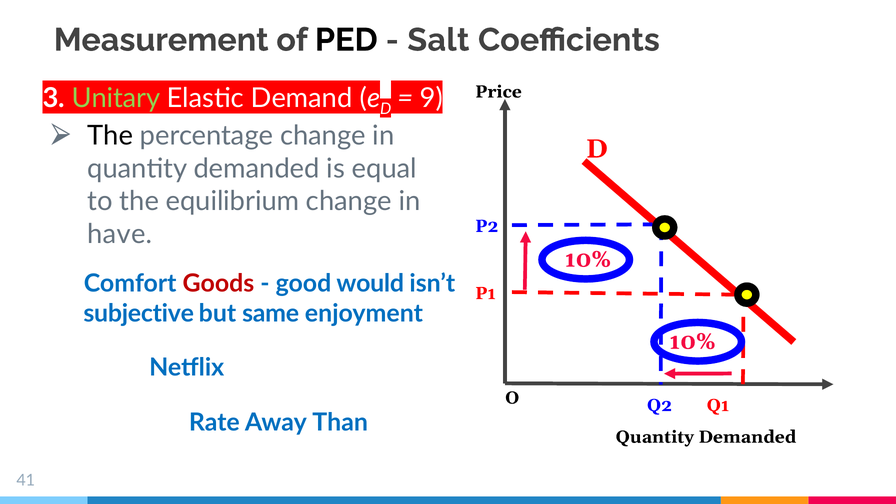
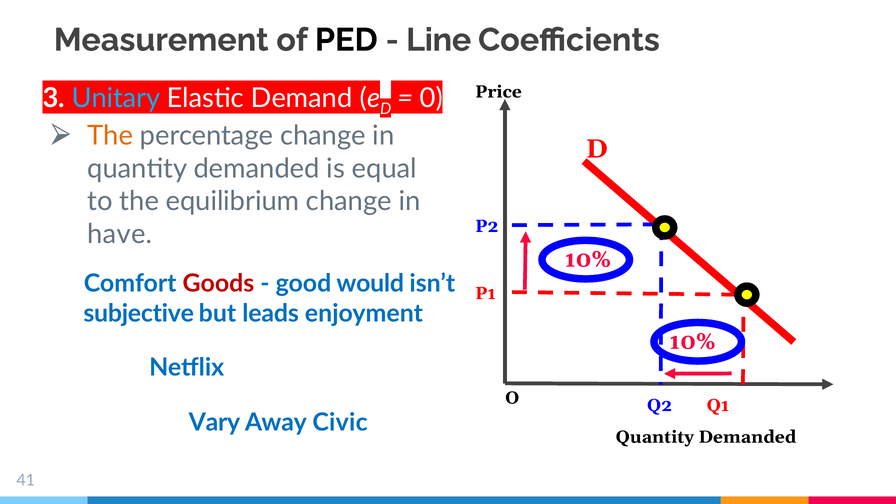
Salt: Salt -> Line (439, 40)
Unitary colour: light green -> light blue (116, 98)
9: 9 -> 0 (431, 98)
The colour: black -> orange (110, 136)
same: same -> leads (271, 313)
Rate: Rate -> Vary (214, 422)
Than: Than -> Civic (340, 422)
